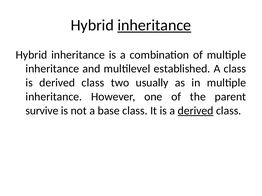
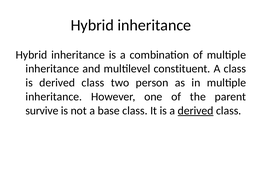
inheritance underline: present -> none (154, 25)
established: established -> constituent (182, 69)
usually: usually -> person (152, 83)
